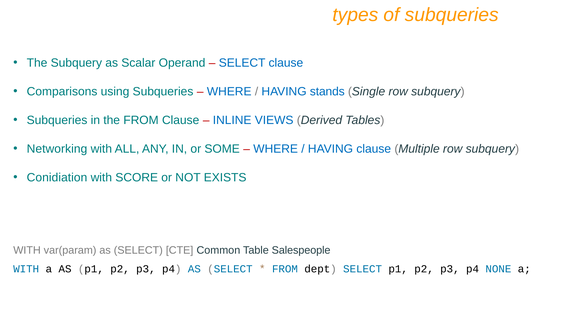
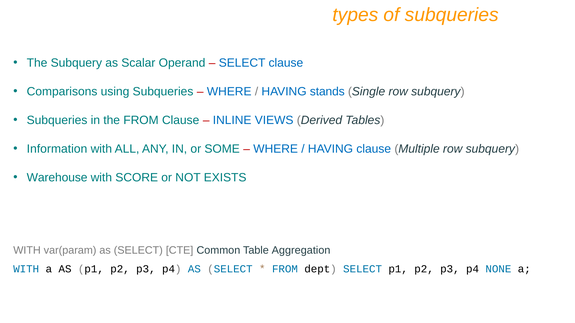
Networking: Networking -> Information (57, 149)
Conidiation: Conidiation -> Warehouse (57, 178)
Salespeople: Salespeople -> Aggregation (301, 251)
